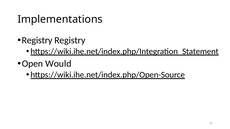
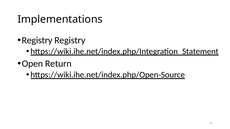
Would: Would -> Return (58, 64)
